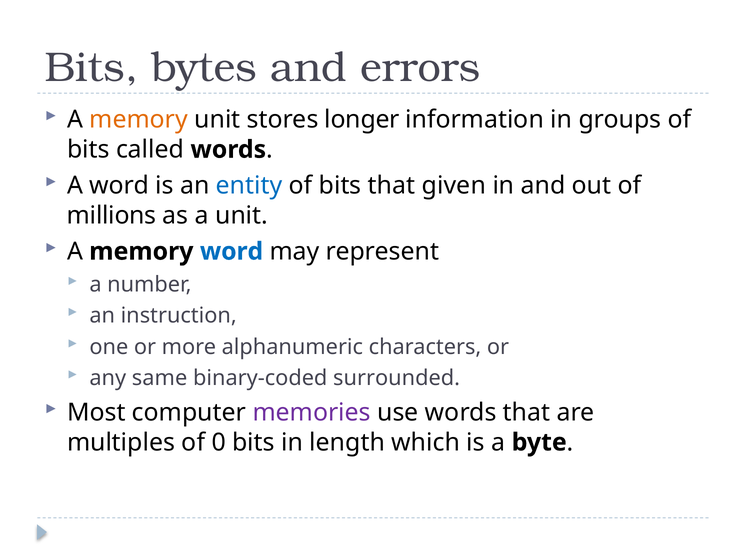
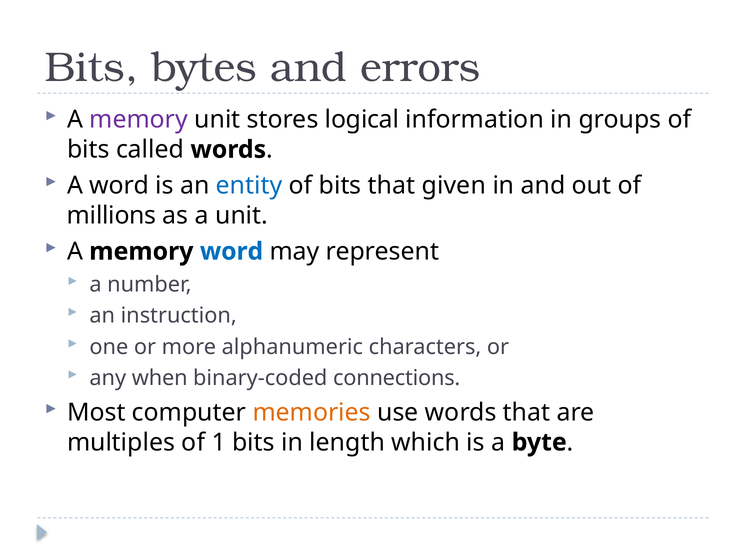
memory colour: orange -> purple (139, 120)
longer: longer -> logical (362, 120)
same: same -> when (160, 378)
surrounded: surrounded -> connections (397, 378)
memories colour: purple -> orange (312, 413)
0: 0 -> 1 (219, 443)
